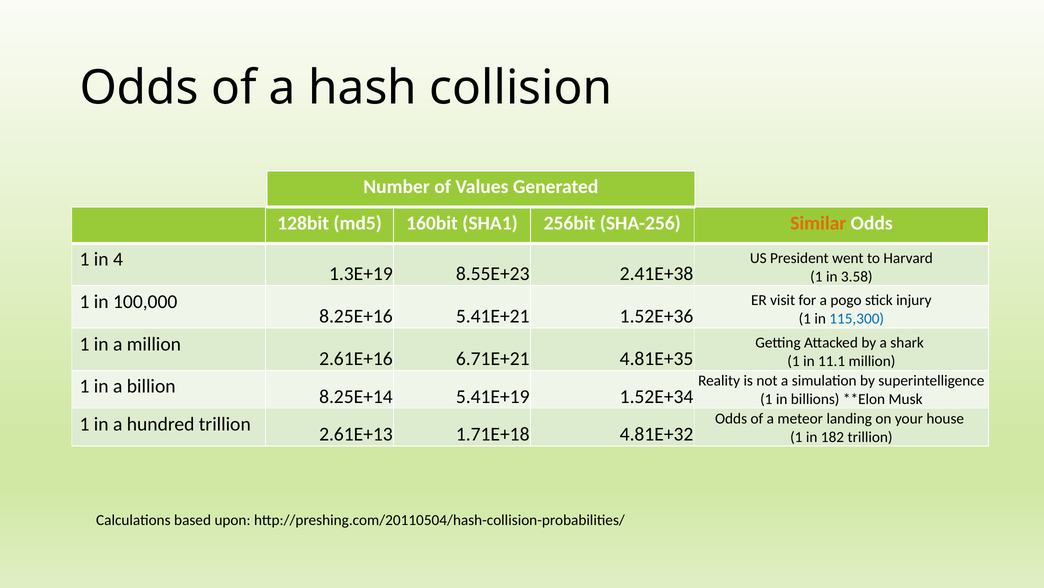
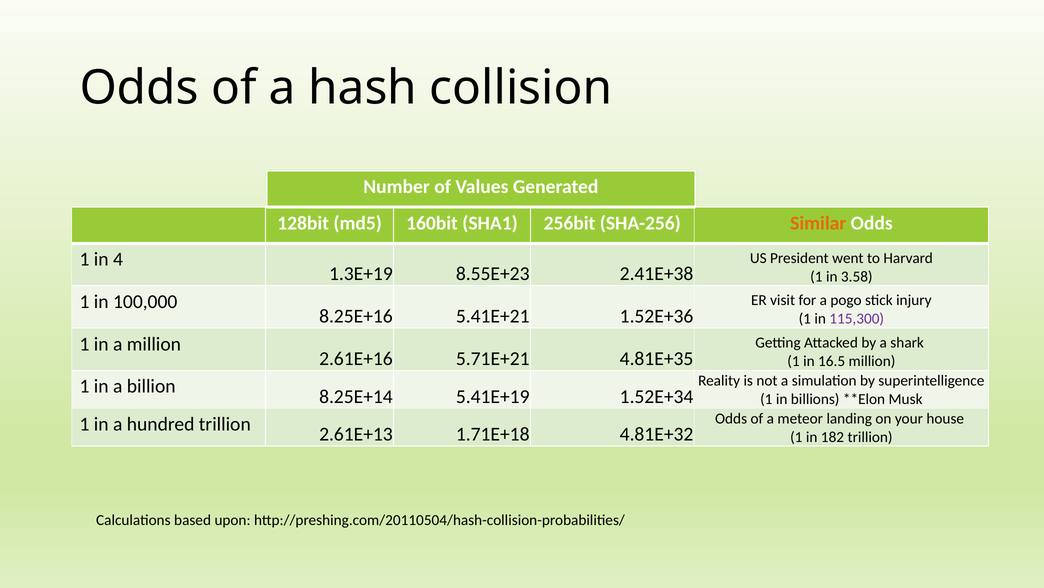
115,300 colour: blue -> purple (857, 319)
6.71E+21: 6.71E+21 -> 5.71E+21 (493, 358)
11.1: 11.1 -> 16.5 (832, 361)
